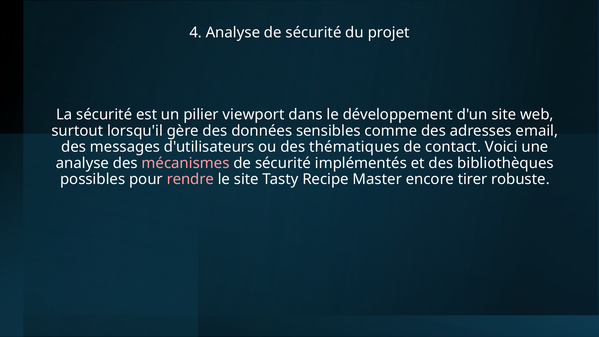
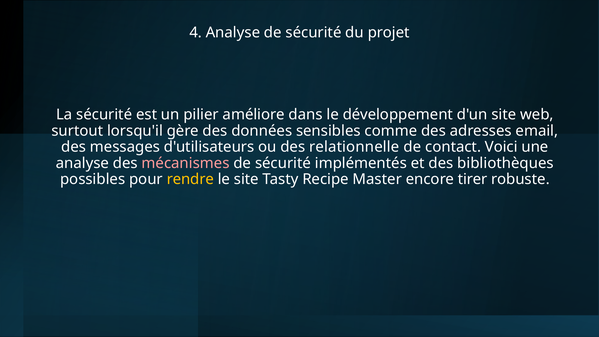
viewport: viewport -> améliore (254, 115)
thématiques: thématiques -> relationnelle (354, 147)
rendre colour: pink -> yellow (190, 179)
